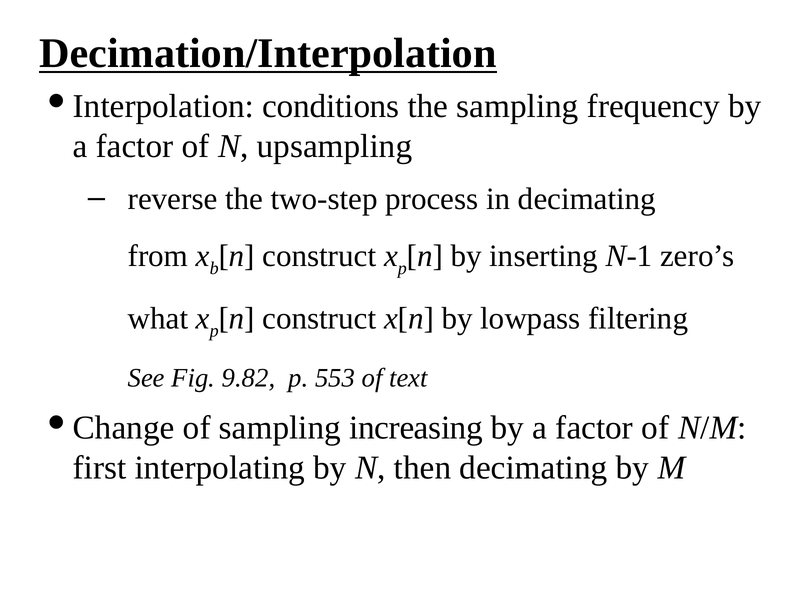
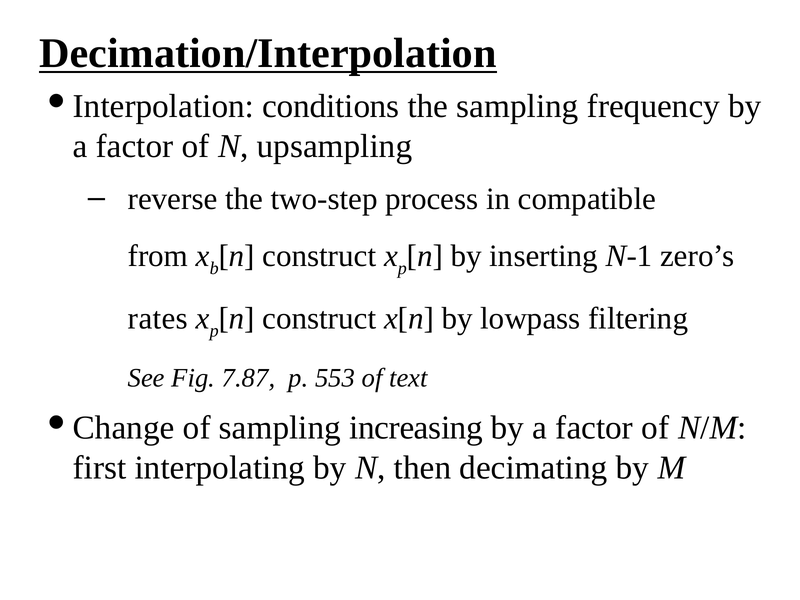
in decimating: decimating -> compatible (587, 199)
what: what -> rates (158, 319)
9.82: 9.82 -> 7.87 (249, 378)
